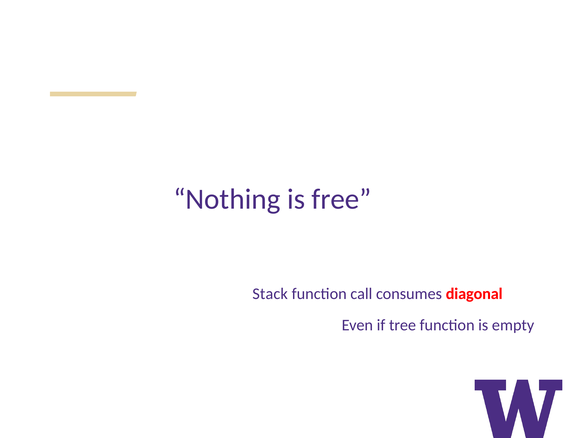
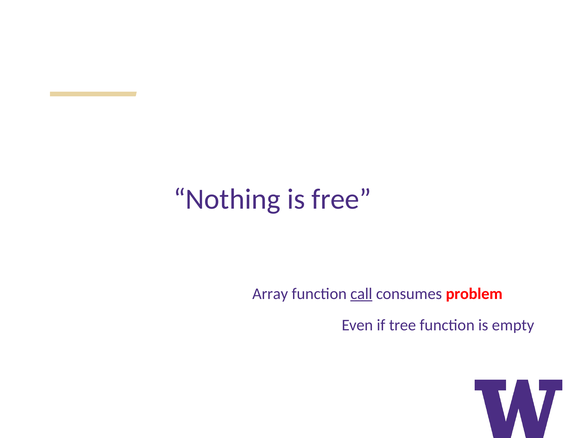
Stack: Stack -> Array (270, 293)
call underline: none -> present (361, 293)
diagonal: diagonal -> problem (474, 293)
